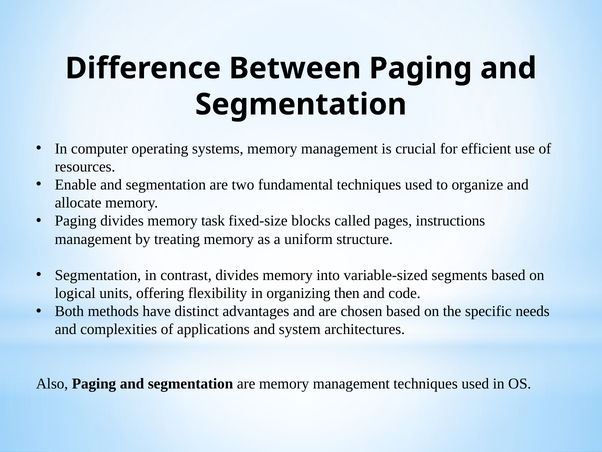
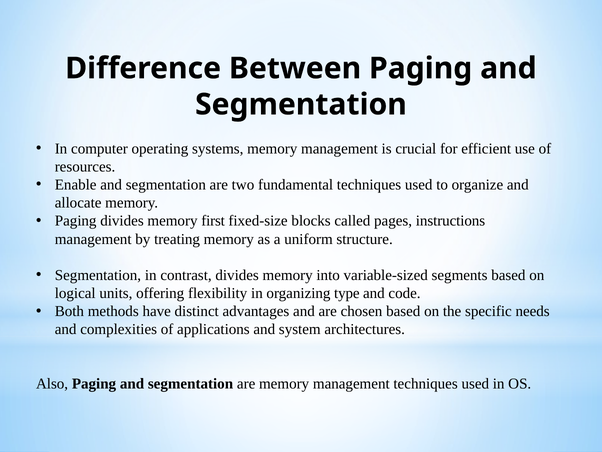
task: task -> first (213, 221)
then: then -> type (347, 293)
